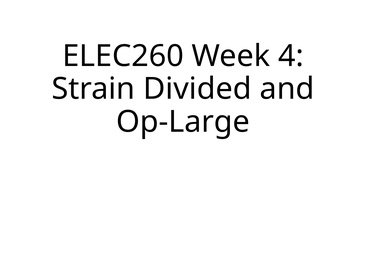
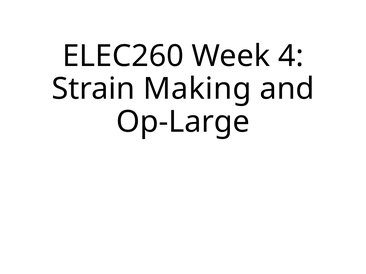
Divided: Divided -> Making (197, 89)
